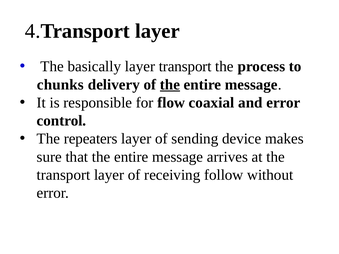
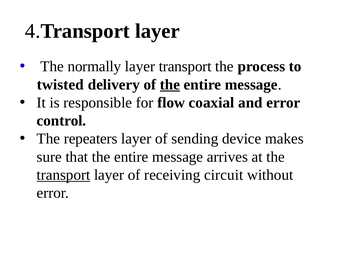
basically: basically -> normally (94, 67)
chunks: chunks -> twisted (60, 85)
transport underline: none -> present (63, 175)
follow: follow -> circuit (224, 175)
